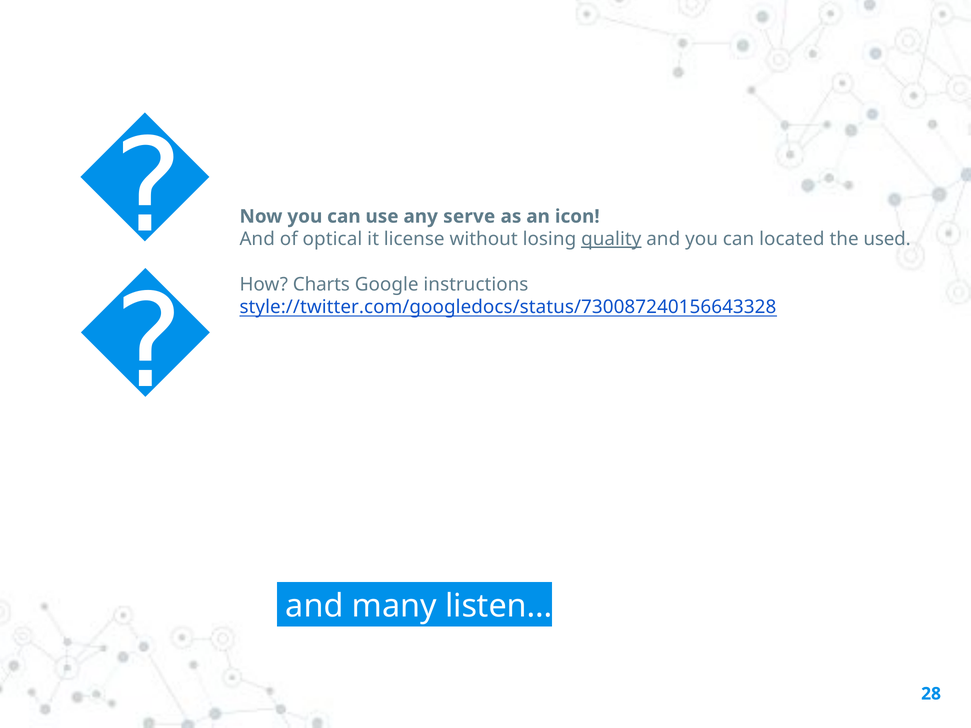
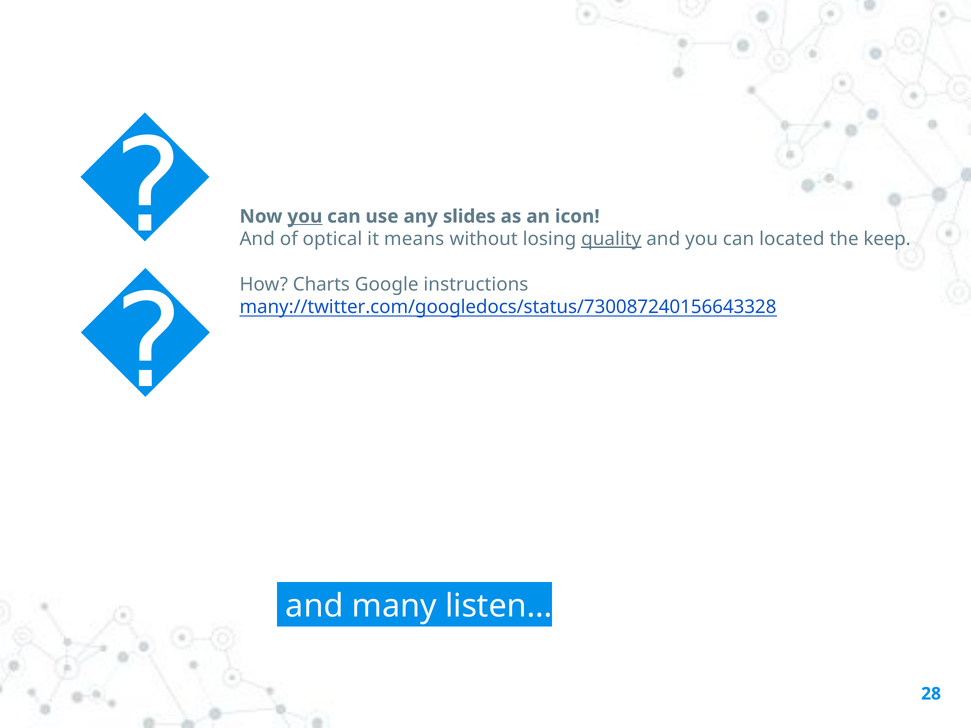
you underline: none -> present (305, 217)
serve: serve -> slides (469, 217)
license: license -> means (414, 239)
used: used -> keep (887, 239)
style://twitter.com/googledocs/status/730087240156643328: style://twitter.com/googledocs/status/730087240156643328 -> many://twitter.com/googledocs/status/730087240156643328 (508, 307)
